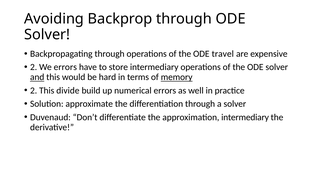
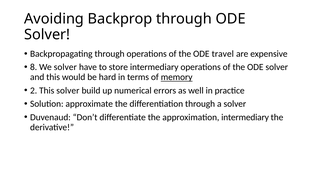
2: 2 -> 8 (34, 67)
We errors: errors -> solver (65, 67)
and underline: present -> none (37, 77)
This divide: divide -> solver (68, 90)
